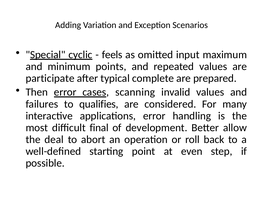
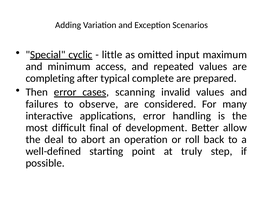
feels: feels -> little (112, 55)
points: points -> access (111, 67)
participate: participate -> completing (50, 78)
qualifies: qualifies -> observe (99, 104)
even: even -> truly (192, 151)
